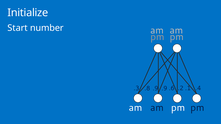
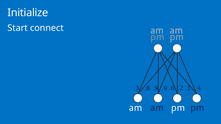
number: number -> connect (47, 28)
